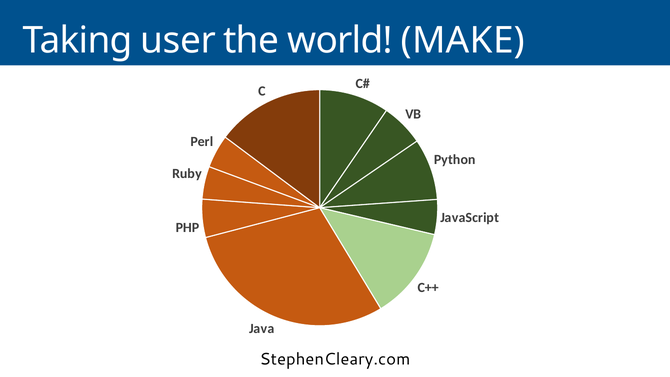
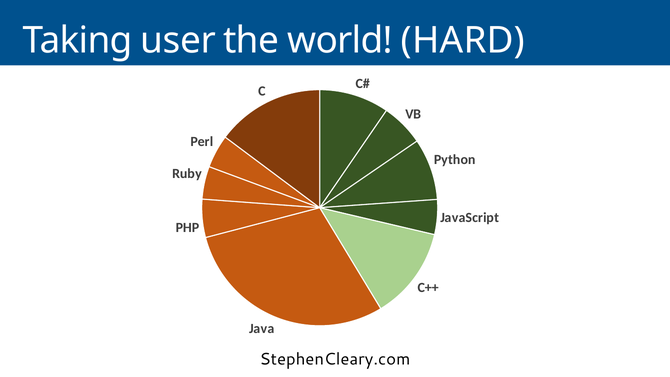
MAKE: MAKE -> HARD (463, 41)
